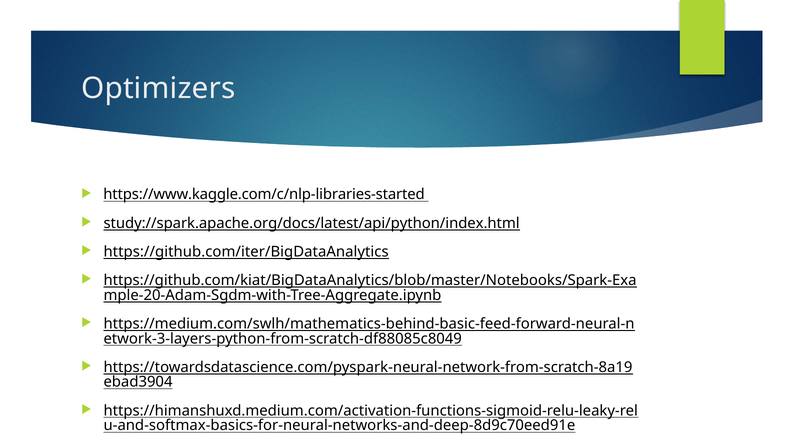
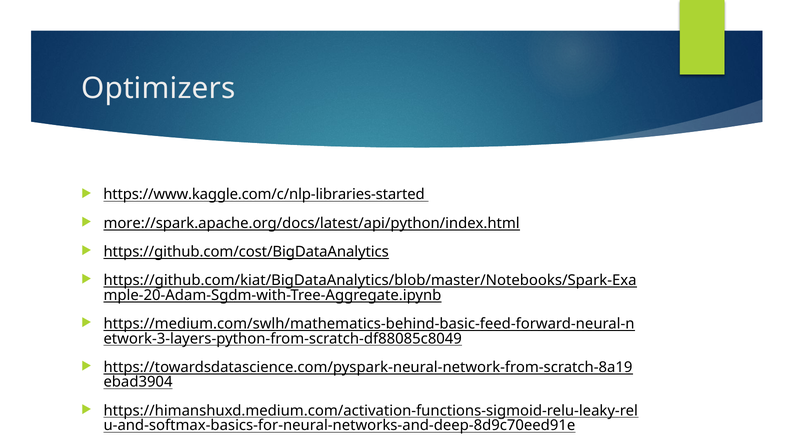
study://spark.apache.org/docs/latest/api/python/index.html: study://spark.apache.org/docs/latest/api/python/index.html -> more://spark.apache.org/docs/latest/api/python/index.html (312, 223)
https://github.com/iter/BigDataAnalytics: https://github.com/iter/BigDataAnalytics -> https://github.com/cost/BigDataAnalytics (246, 251)
